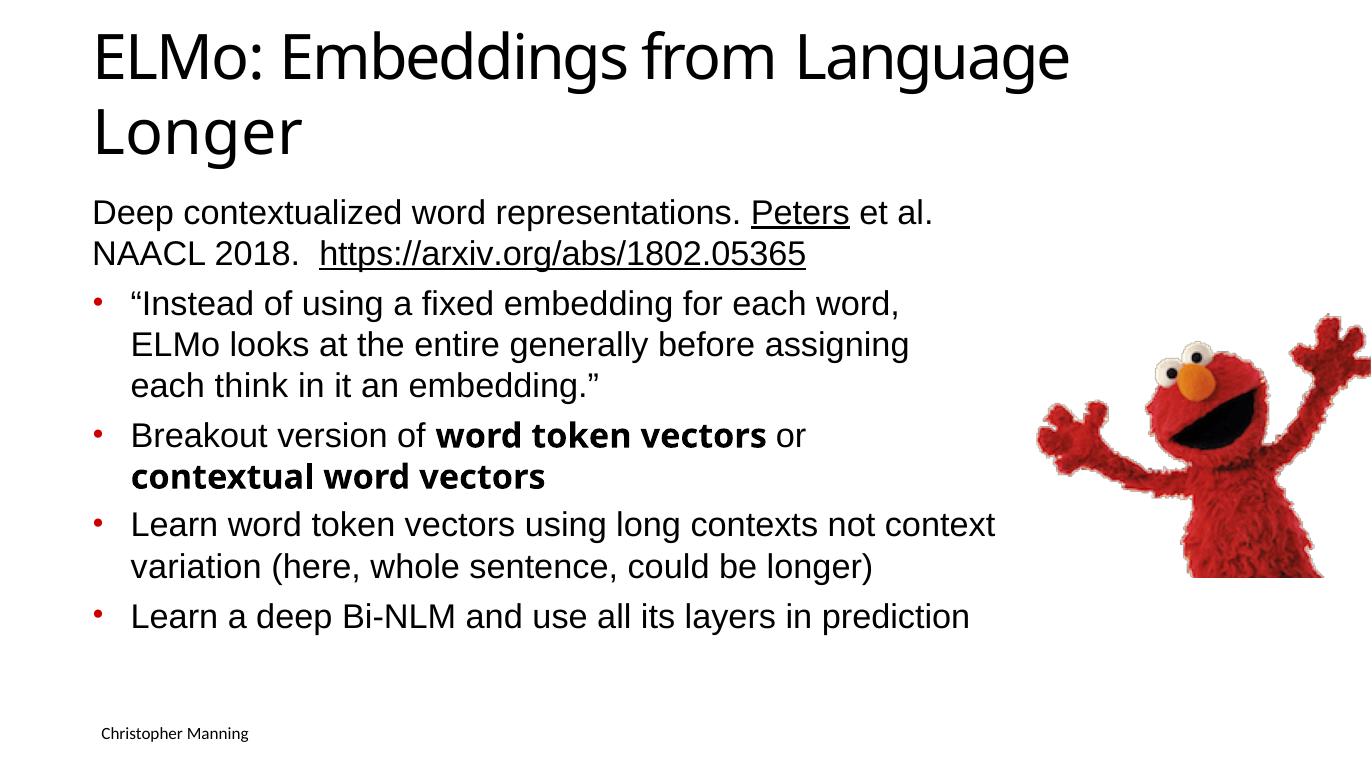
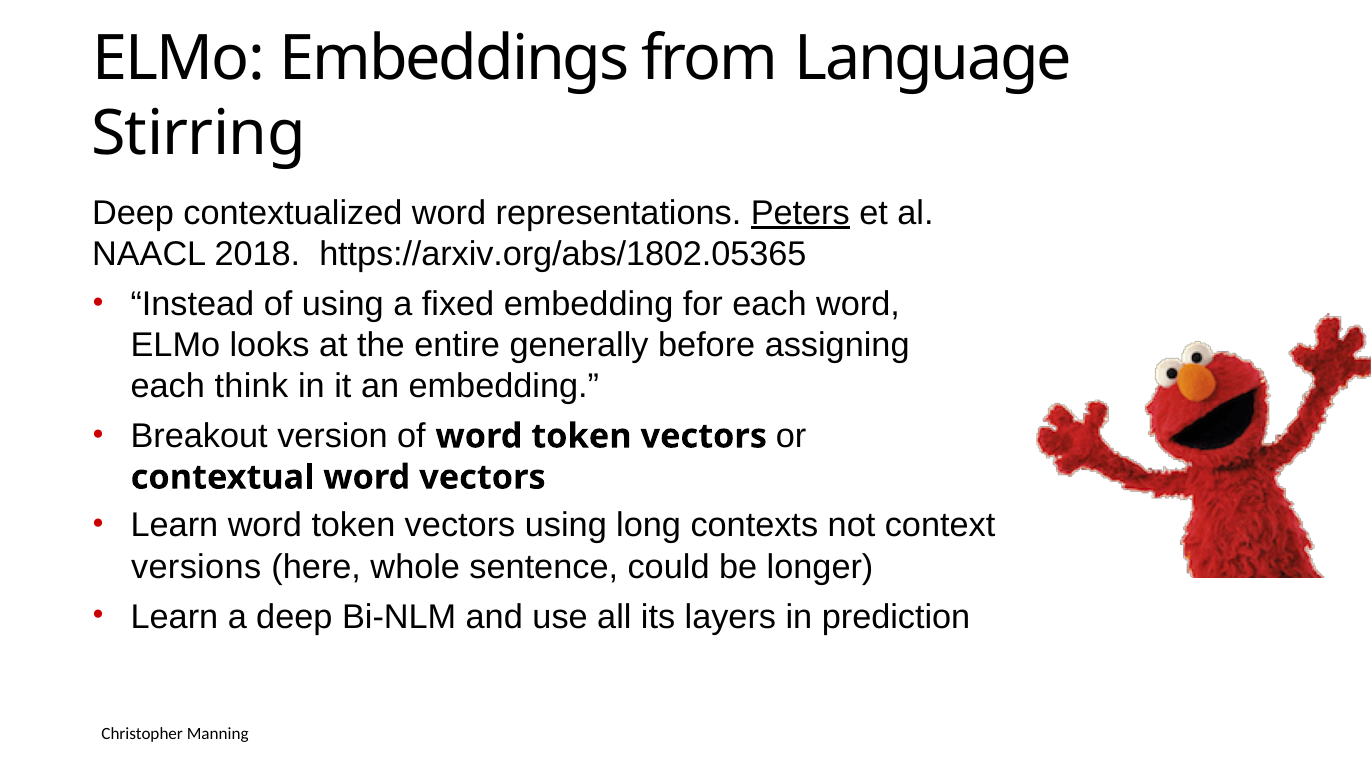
Longer: Longer -> Stirring (198, 134)
https://arxiv.org/abs/1802.05365 underline: present -> none (563, 254)
variation: variation -> versions (196, 567)
